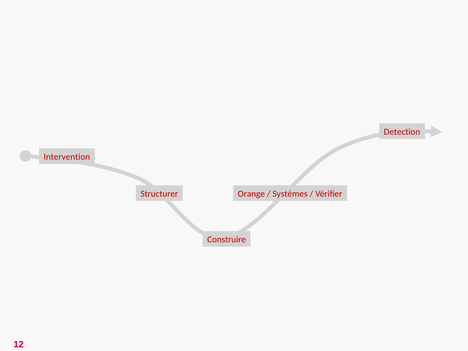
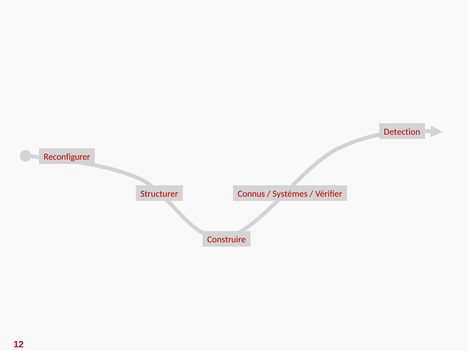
Intervention: Intervention -> Reconfigurer (67, 157)
Orange: Orange -> Connus (251, 194)
